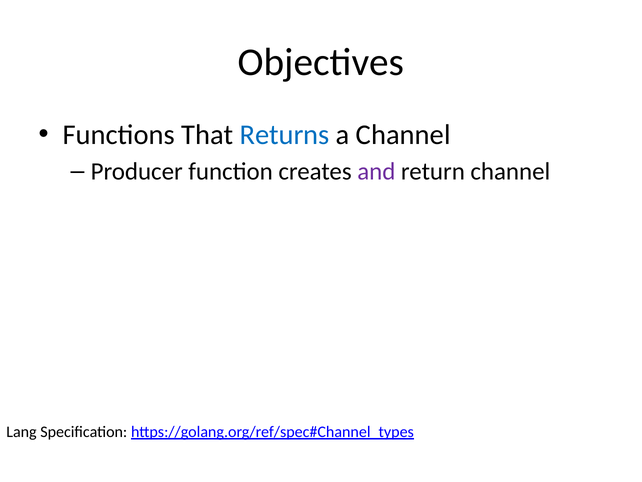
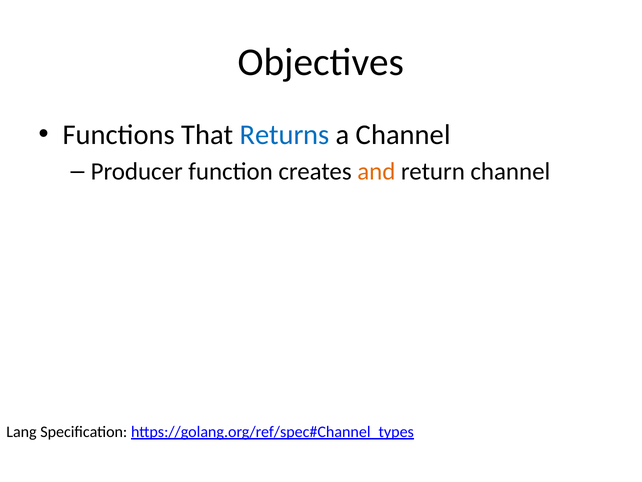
and colour: purple -> orange (376, 172)
